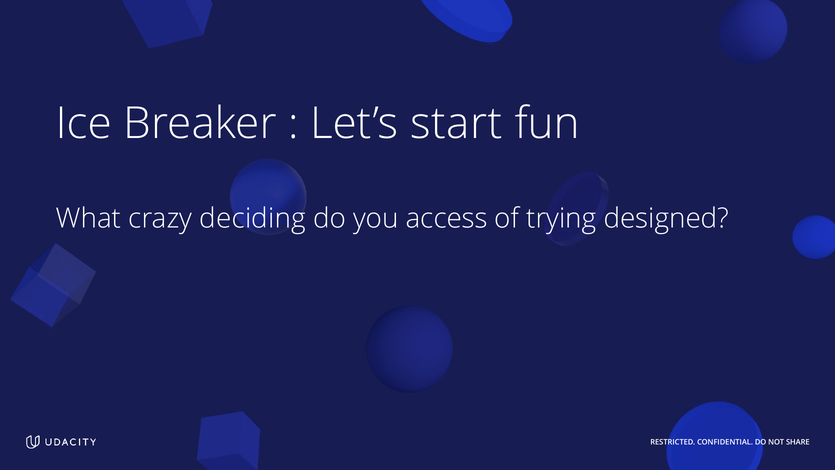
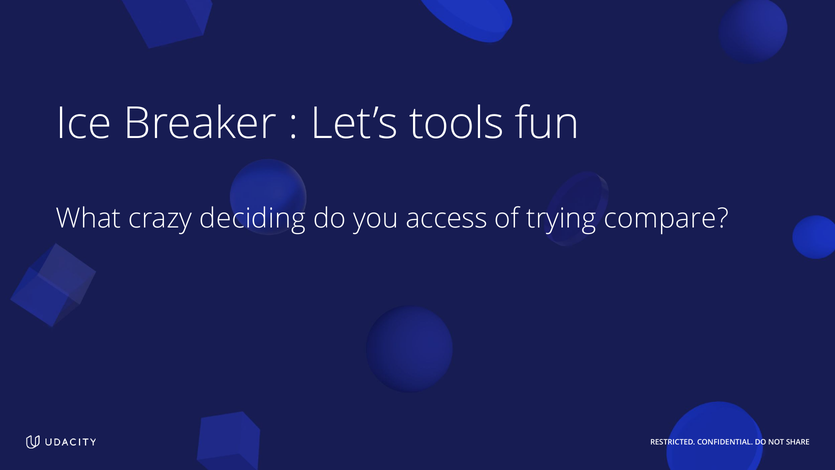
start: start -> tools (457, 123)
designed: designed -> compare (666, 218)
